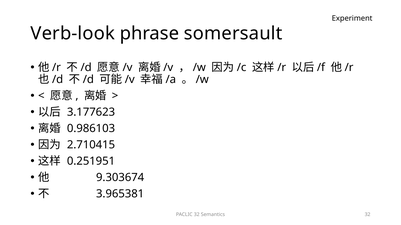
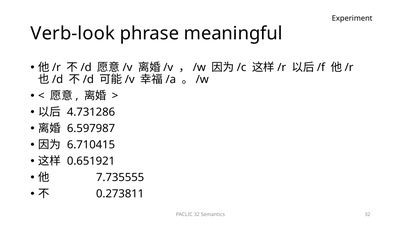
somersault: somersault -> meaningful (233, 34)
3.177623: 3.177623 -> 4.731286 (91, 113)
0.986103: 0.986103 -> 6.597987 (91, 129)
2.710415: 2.710415 -> 6.710415 (91, 145)
0.251951: 0.251951 -> 0.651921 (91, 162)
9.303674: 9.303674 -> 7.735555 (120, 178)
3.965381: 3.965381 -> 0.273811 (120, 194)
